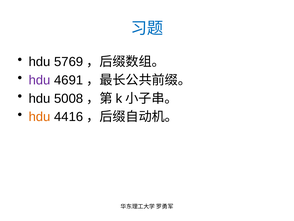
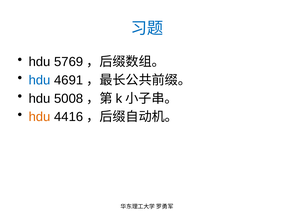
hdu colour: purple -> blue (40, 80)
